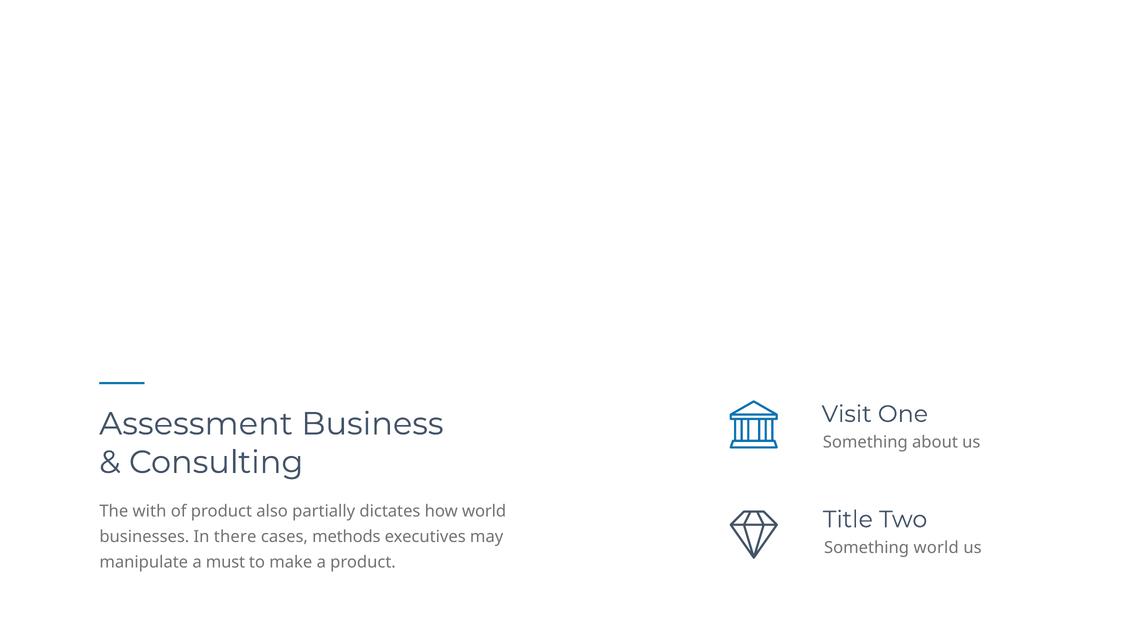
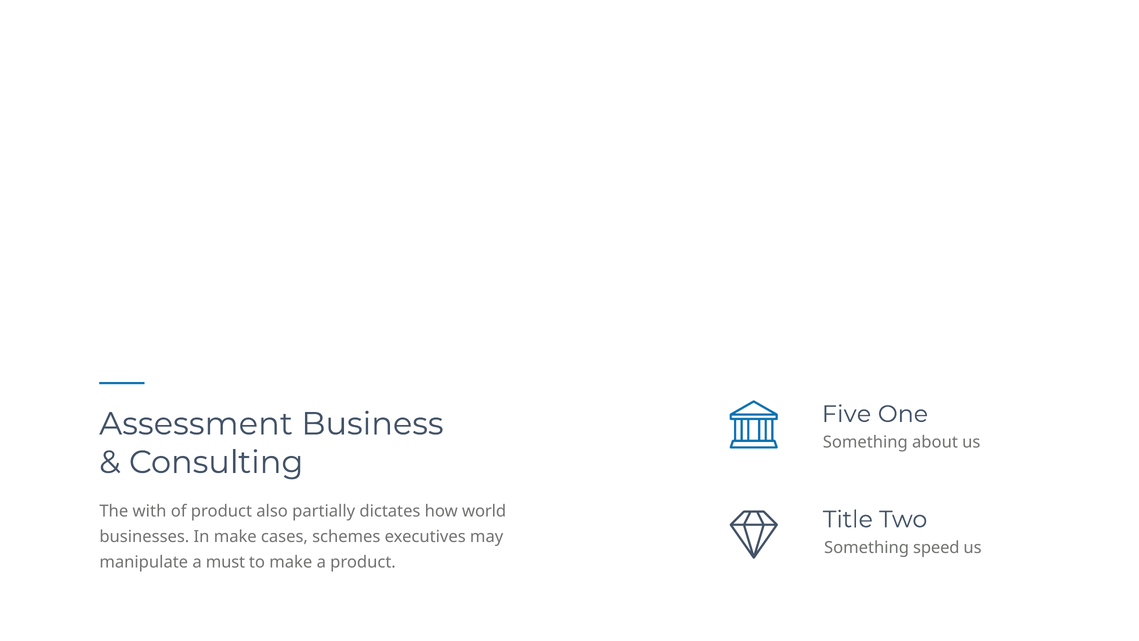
Visit: Visit -> Five (846, 414)
In there: there -> make (235, 537)
methods: methods -> schemes (346, 537)
Something world: world -> speed (936, 548)
